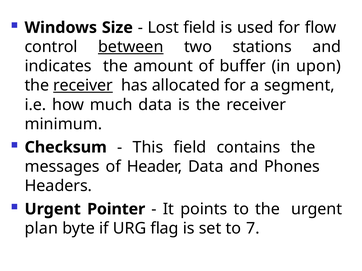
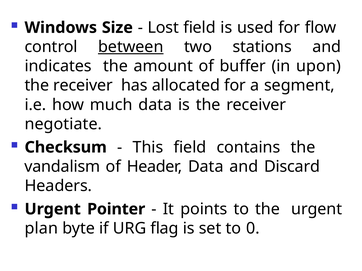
receiver underline: present -> none (83, 86)
minimum: minimum -> negotiate (63, 124)
messages: messages -> vandalism (62, 167)
Phones: Phones -> Discard (292, 167)
7: 7 -> 0 (253, 229)
